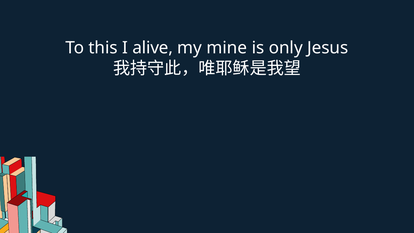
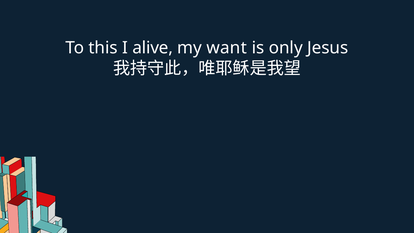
mine: mine -> want (227, 48)
